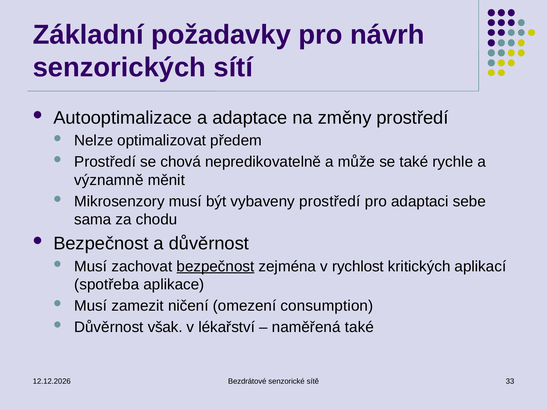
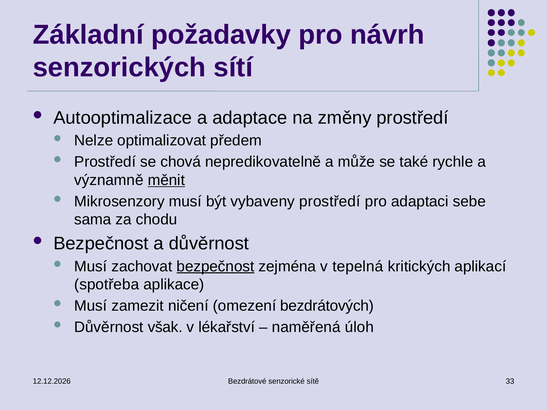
měnit underline: none -> present (166, 180)
rychlost: rychlost -> tepelná (358, 267)
consumption: consumption -> bezdrátových (327, 306)
naměřená také: také -> úloh (359, 327)
